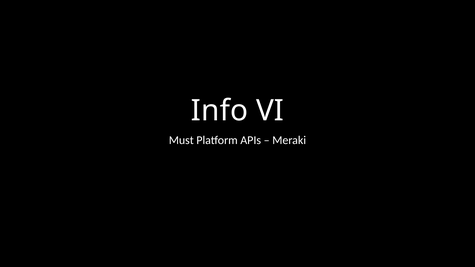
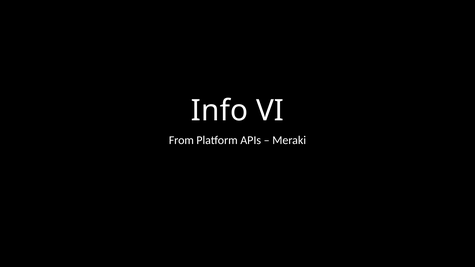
Must: Must -> From (181, 140)
